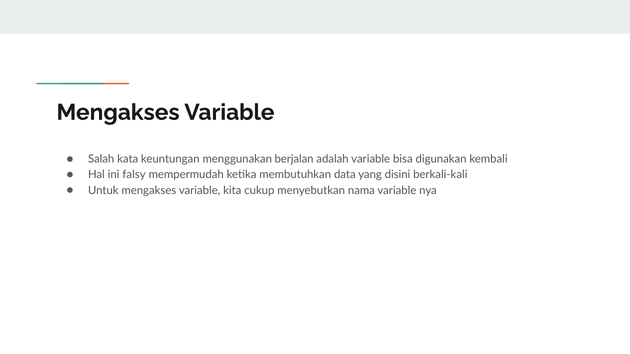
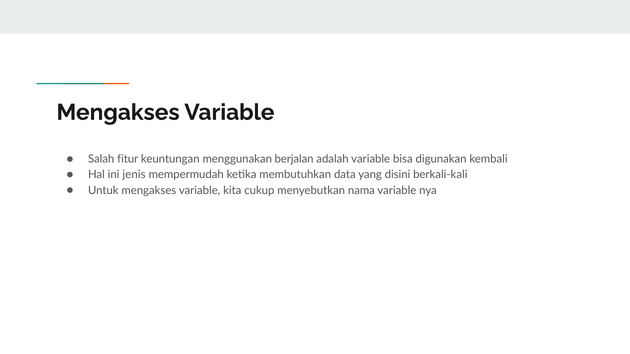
kata: kata -> fitur (128, 159)
falsy: falsy -> jenis (134, 175)
